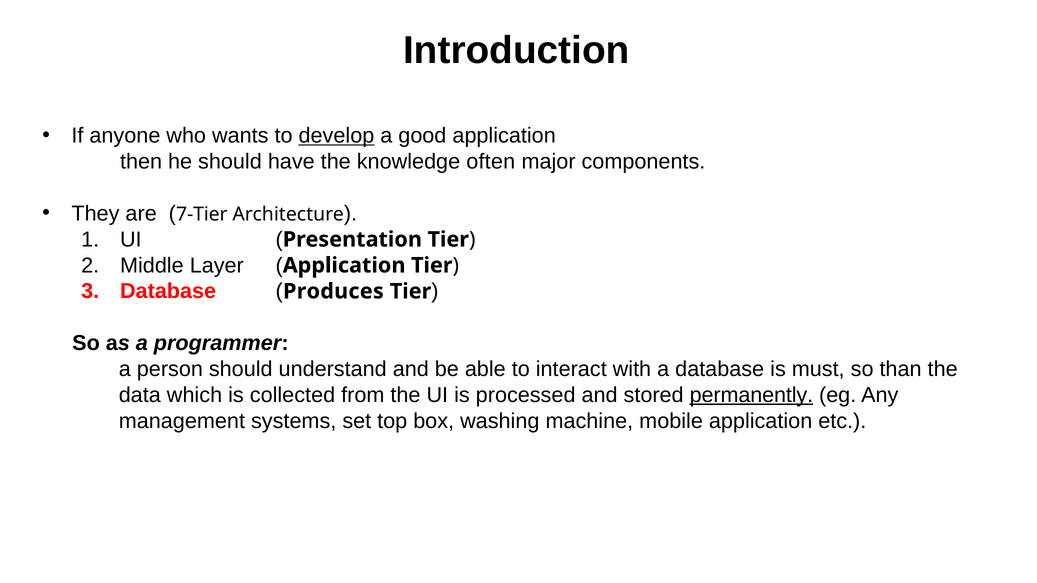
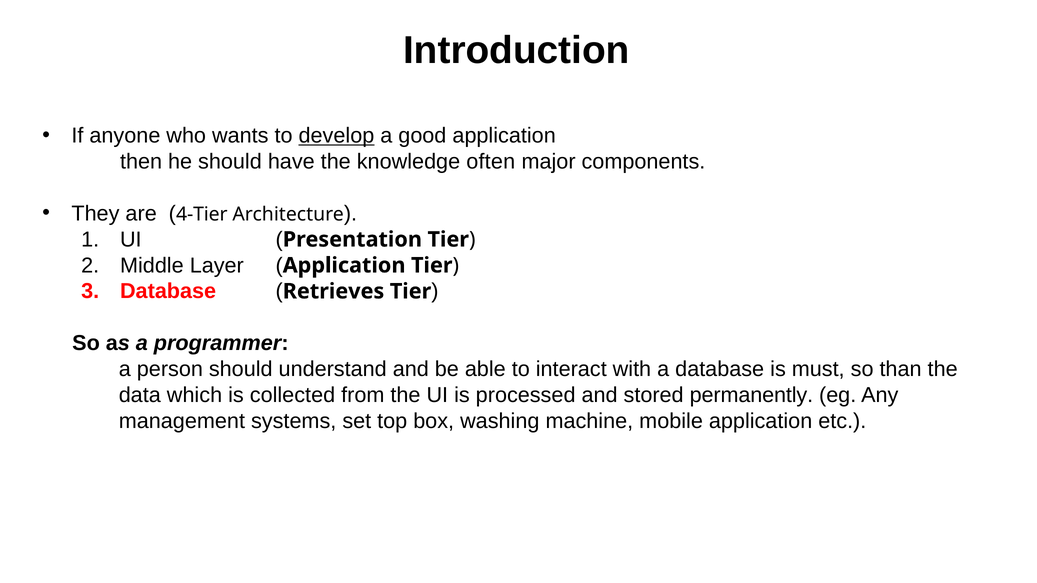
7-Tier: 7-Tier -> 4-Tier (202, 214)
Produces: Produces -> Retrieves (334, 291)
permanently underline: present -> none (751, 395)
